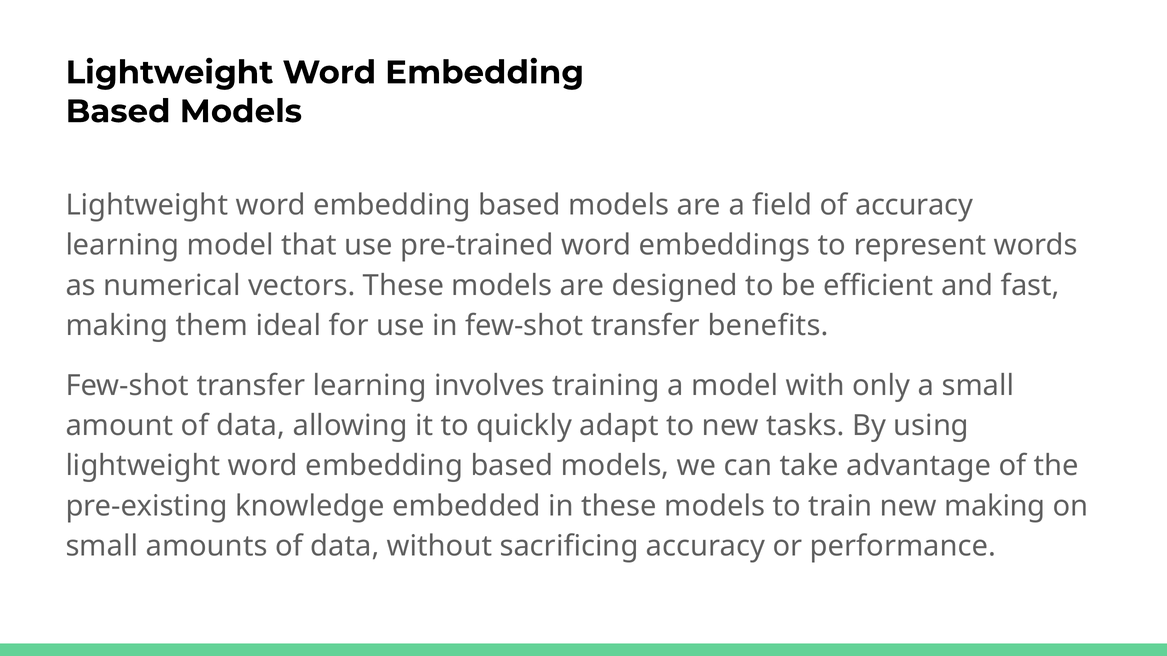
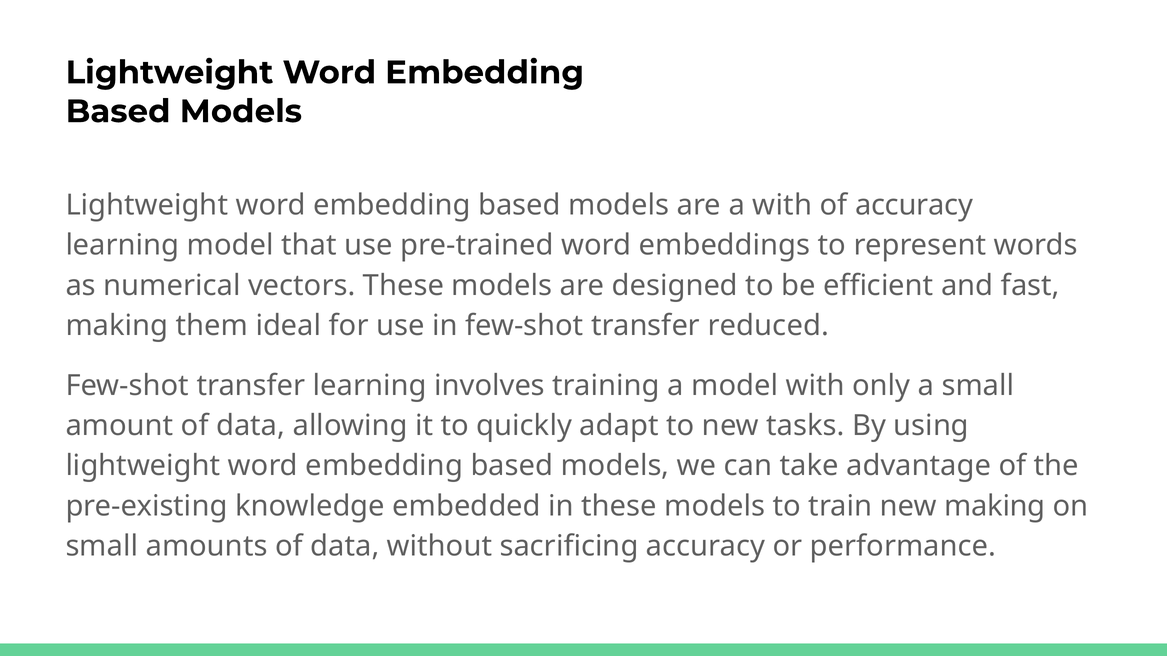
a field: field -> with (782, 205)
benefits: benefits -> reduced (768, 326)
